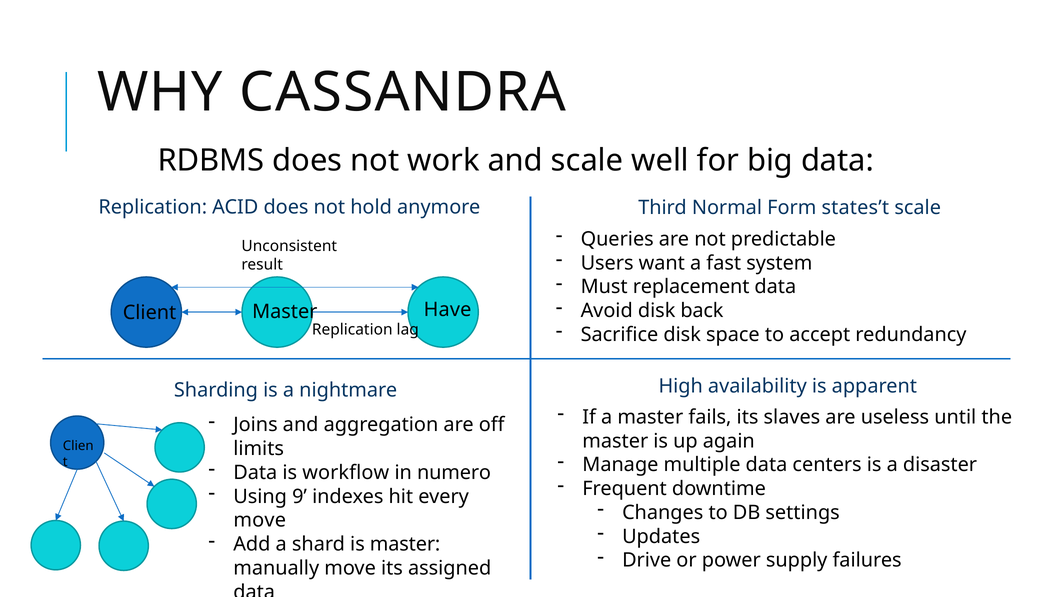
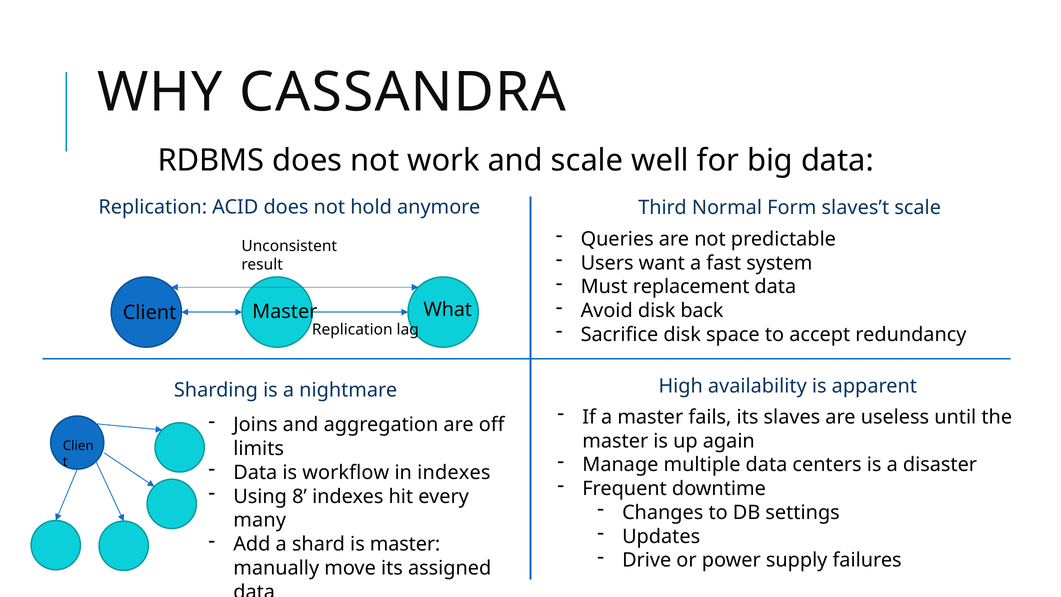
states’t: states’t -> slaves’t (855, 208)
Have: Have -> What (448, 310)
in numero: numero -> indexes (454, 472)
9: 9 -> 8 (300, 496)
move: move -> many (260, 520)
